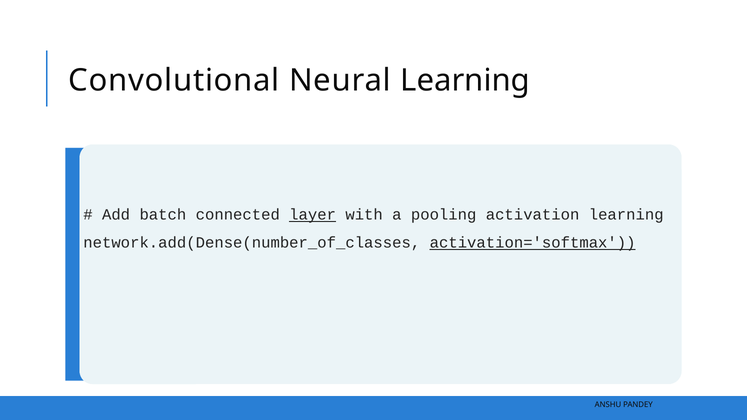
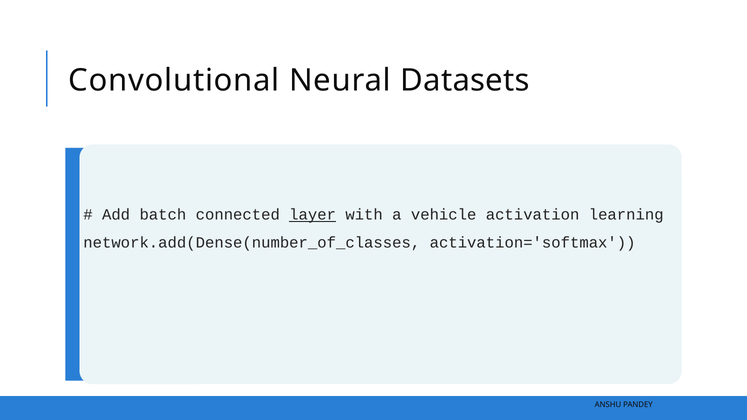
Neural Learning: Learning -> Datasets (465, 80)
pooling: pooling -> vehicle (444, 215)
activation='softmax underline: present -> none (533, 243)
